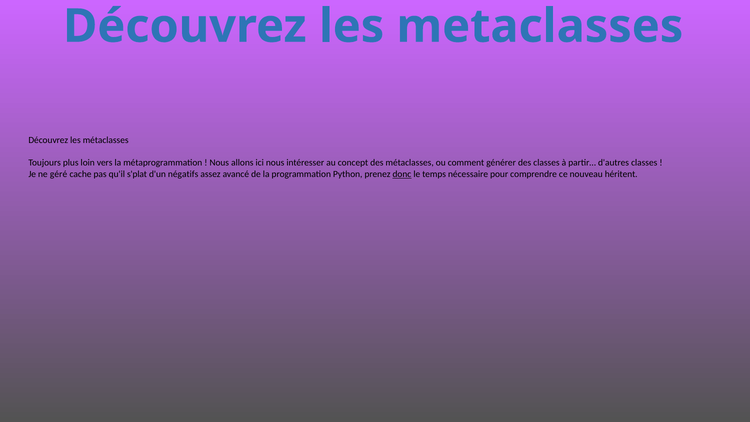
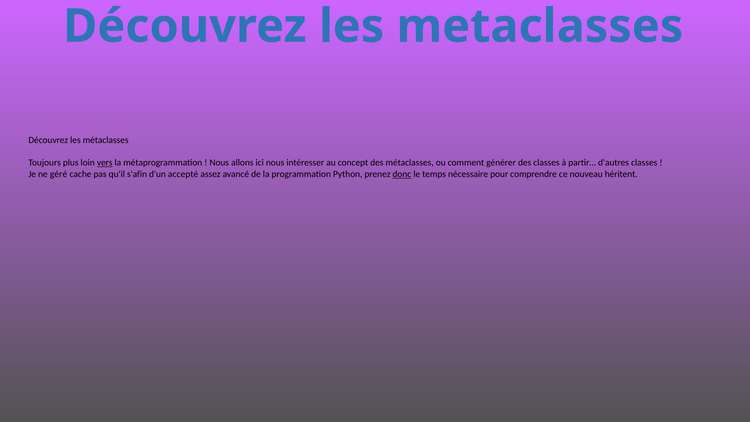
vers underline: none -> present (105, 163)
s'plat: s'plat -> s'afin (137, 174)
négatifs: négatifs -> accepté (183, 174)
